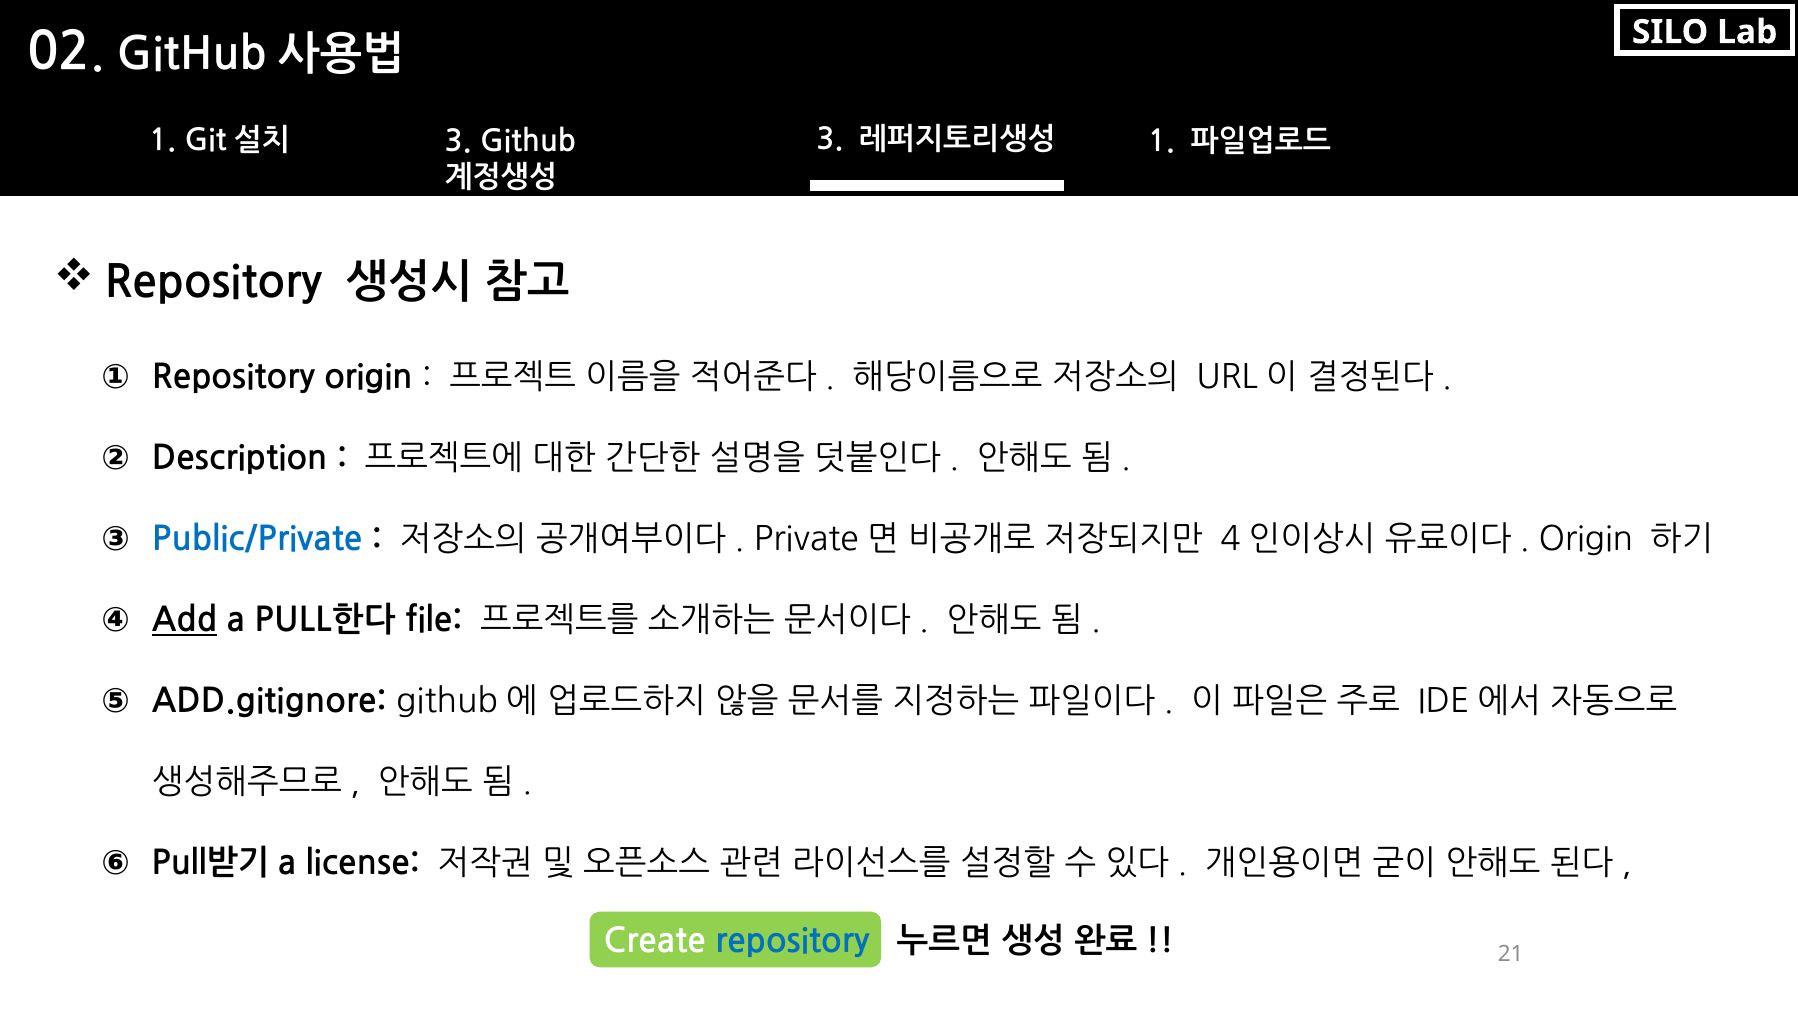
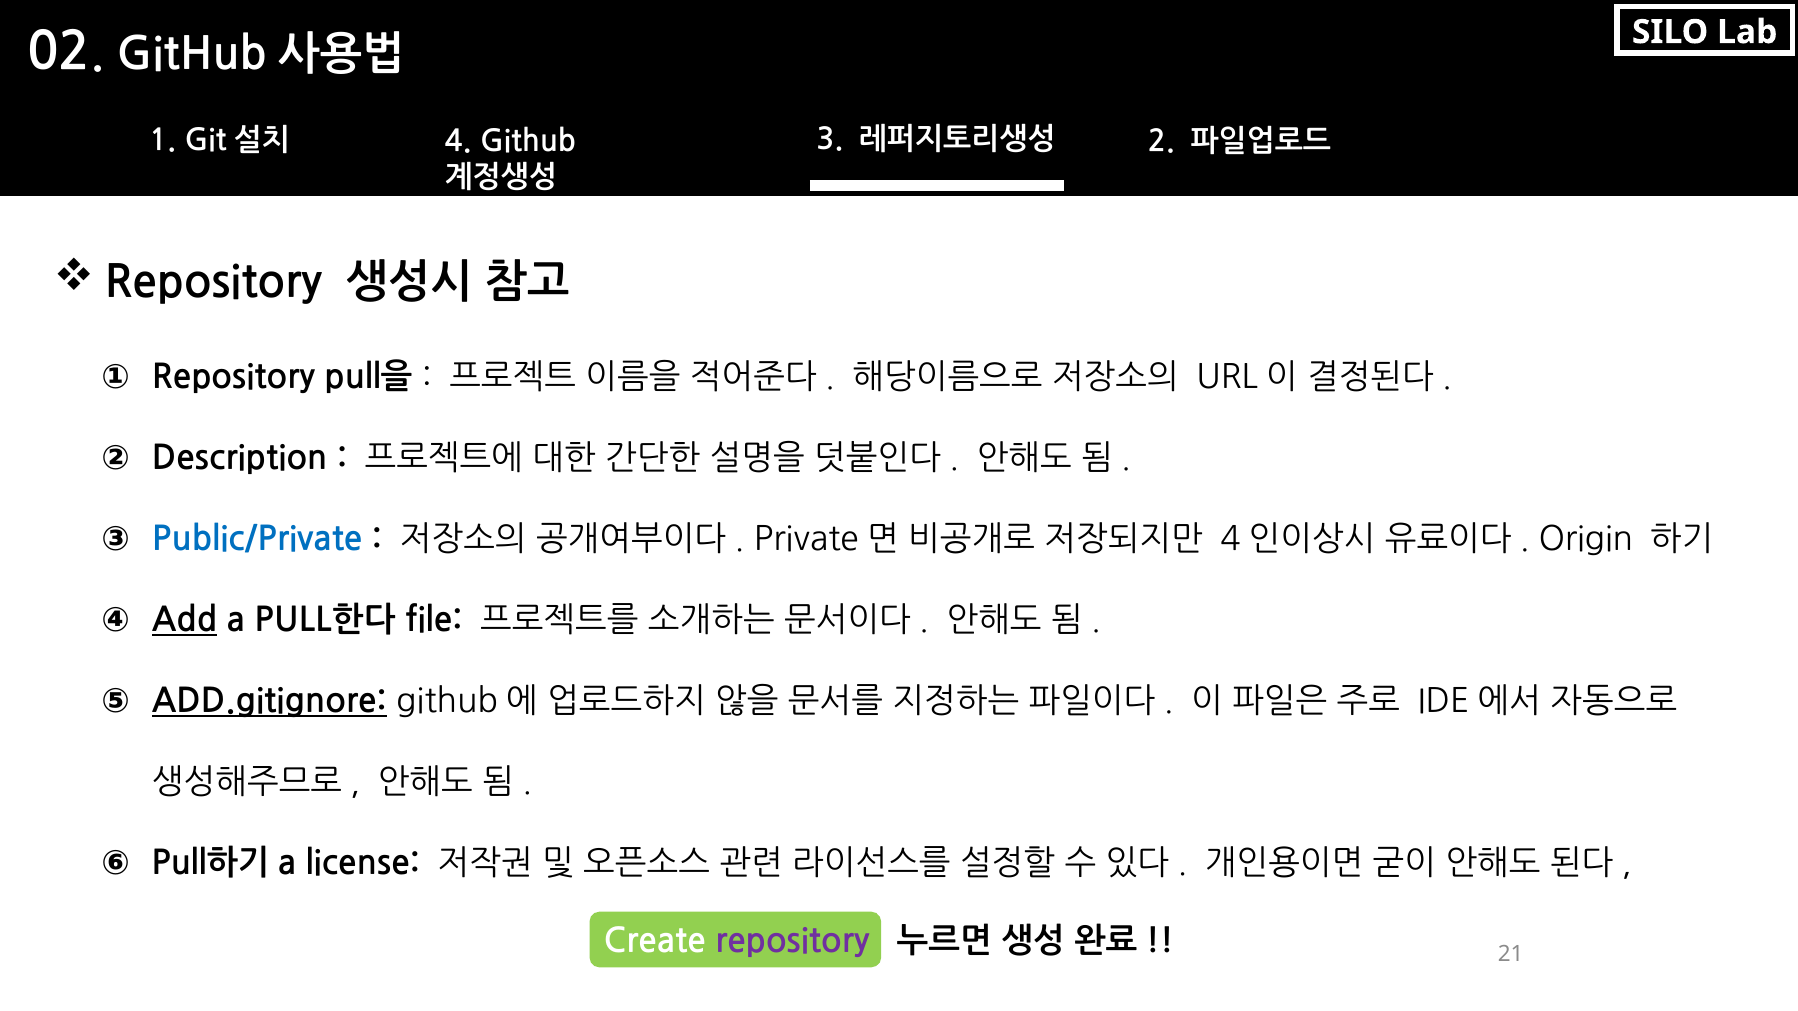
1: 1 -> 2 (1161, 142)
3: 3 -> 4 (458, 142)
Repository origin: origin -> pull을 (368, 378)
ADD.gitignore underline: none -> present (269, 702)
Pull받기: Pull받기 -> Pull하기 (210, 863)
repository colour: blue -> purple (792, 942)
